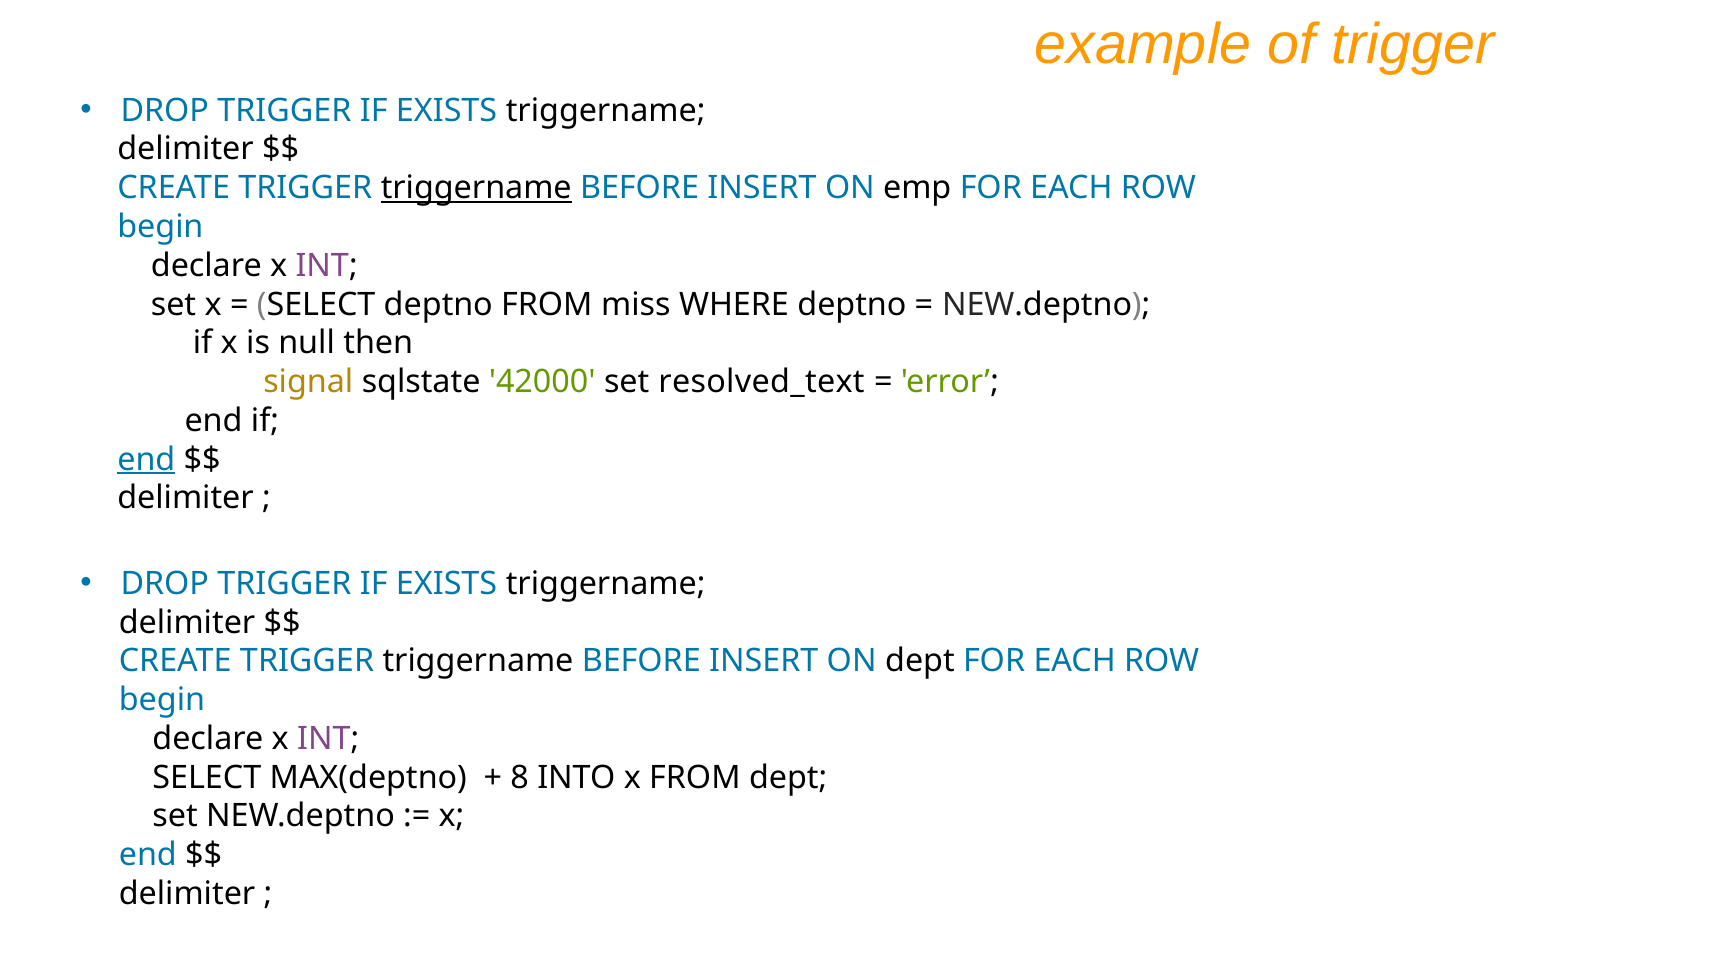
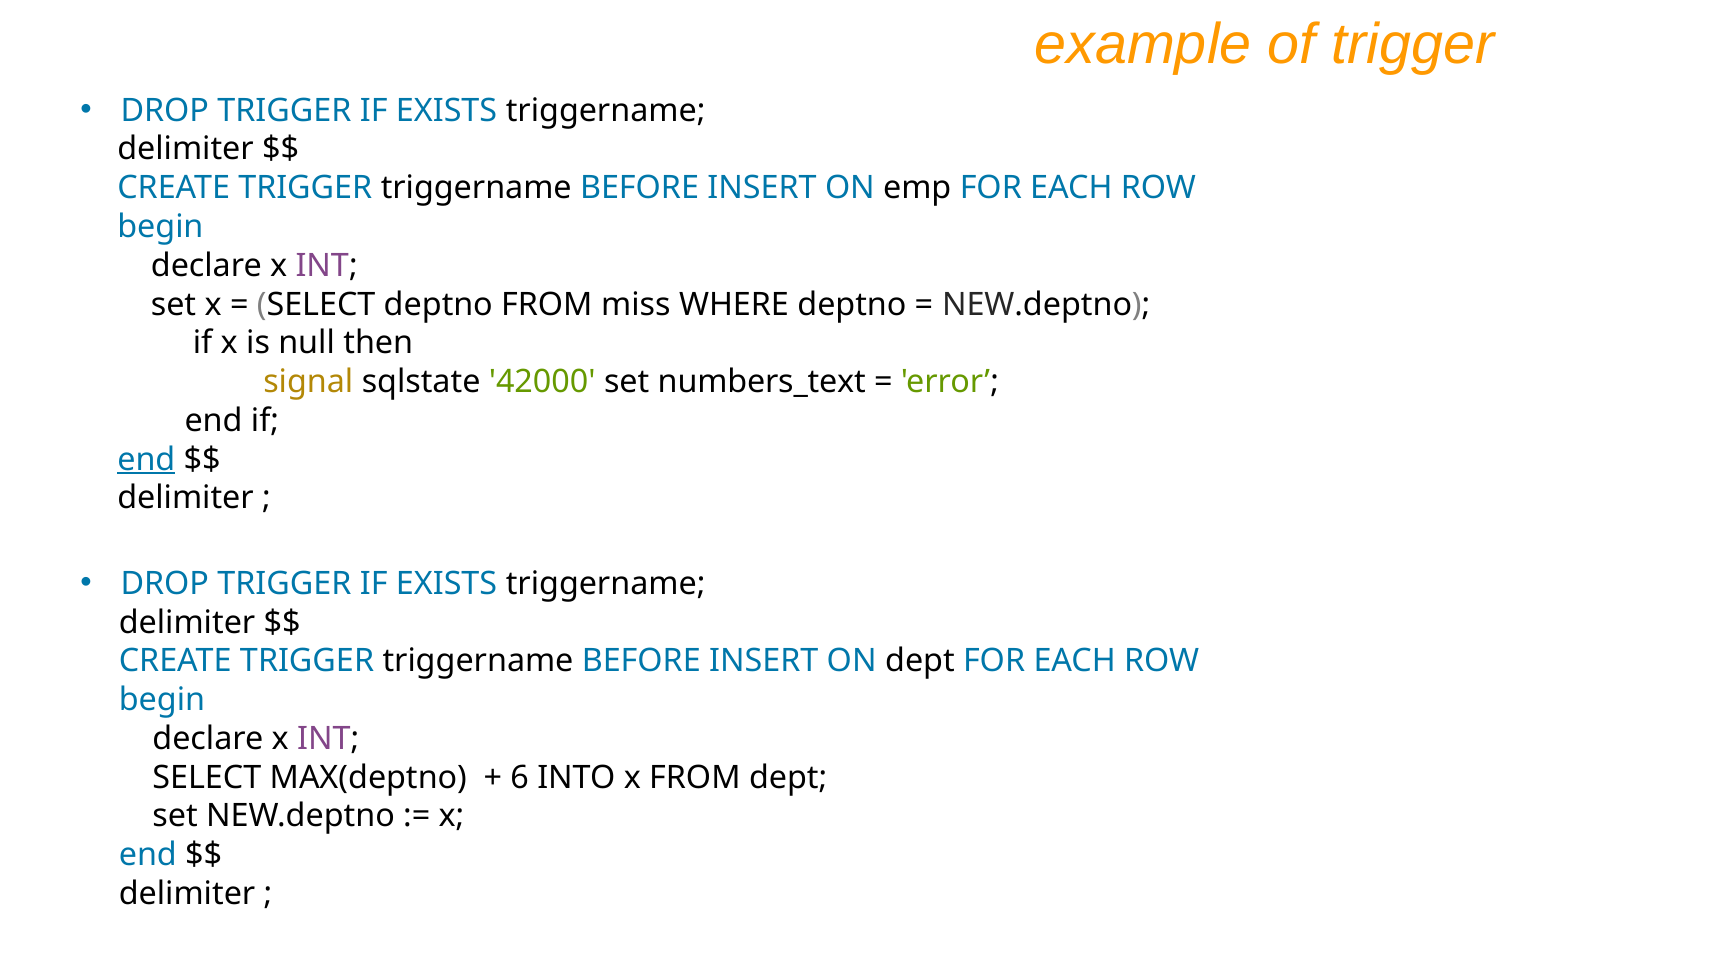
triggername underline: present -> none (476, 188)
resolved_text: resolved_text -> numbers_text (762, 382)
8: 8 -> 6 (520, 778)
